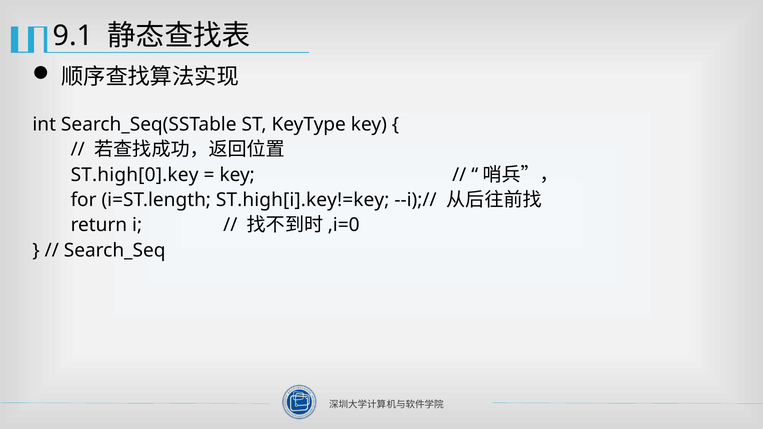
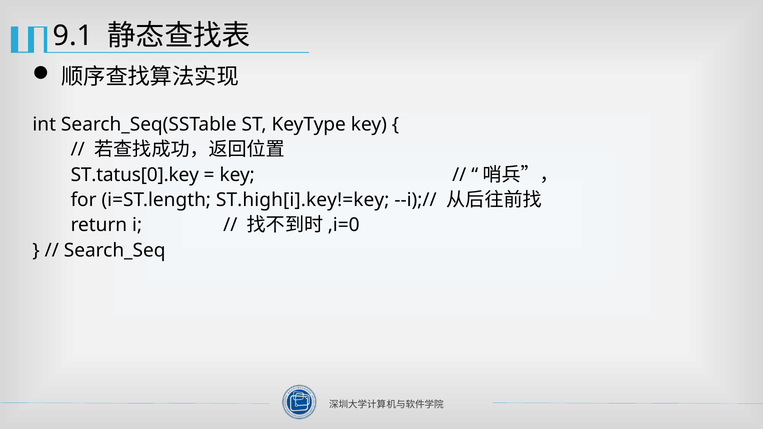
ST.high[0].key: ST.high[0].key -> ST.tatus[0].key (135, 175)
